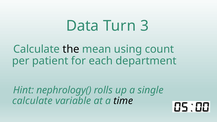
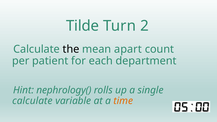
Data: Data -> Tilde (82, 26)
3: 3 -> 2 (144, 26)
using: using -> apart (128, 49)
time colour: black -> orange (123, 101)
